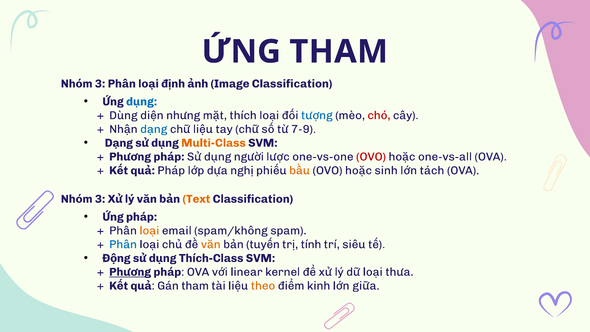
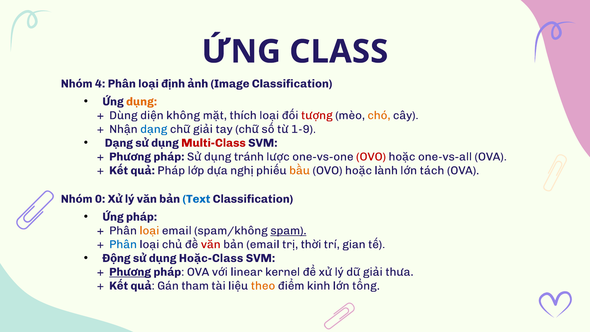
ỨNG THAM: THAM -> CLASS (339, 52)
3: 3 -> 4 (100, 84)
dụng colour: blue -> orange (142, 102)
nhưng: nhưng -> không (183, 115)
tượng colour: blue -> red (317, 115)
chó colour: red -> orange (379, 115)
chữ liệu: liệu -> giải (203, 129)
7-9: 7-9 -> 1-9 (304, 129)
Multi-Class colour: orange -> red (214, 143)
người: người -> tránh (249, 157)
sinh: sinh -> lành (386, 170)
3: 3 -> 0 (100, 199)
Text colour: orange -> blue (196, 199)
spam underline: none -> present (288, 231)
văn colour: orange -> red (211, 244)
bản tuyến: tuyến -> email (263, 244)
tính: tính -> thời (311, 244)
siêu: siêu -> gian (354, 244)
Thích-Class: Thích-Class -> Hoặc-Class (211, 258)
dữ loại: loại -> giải (373, 272)
giữa: giữa -> tổng (366, 286)
